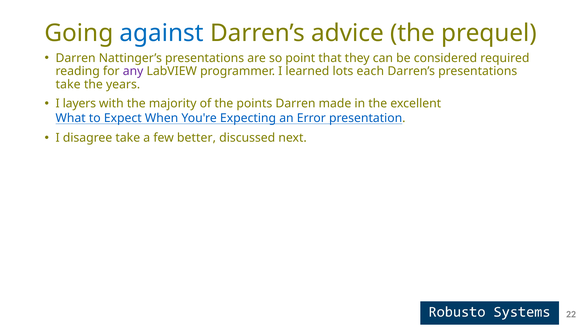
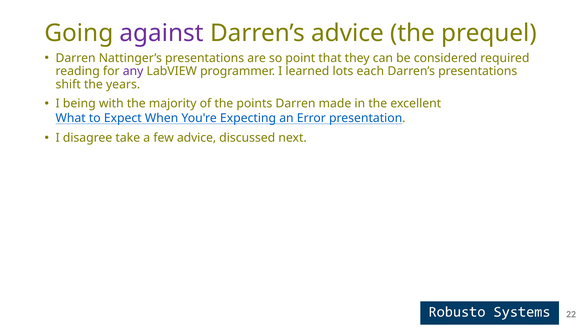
against colour: blue -> purple (162, 33)
take: take -> shift (68, 84)
layers: layers -> being (79, 104)
few better: better -> advice (197, 138)
